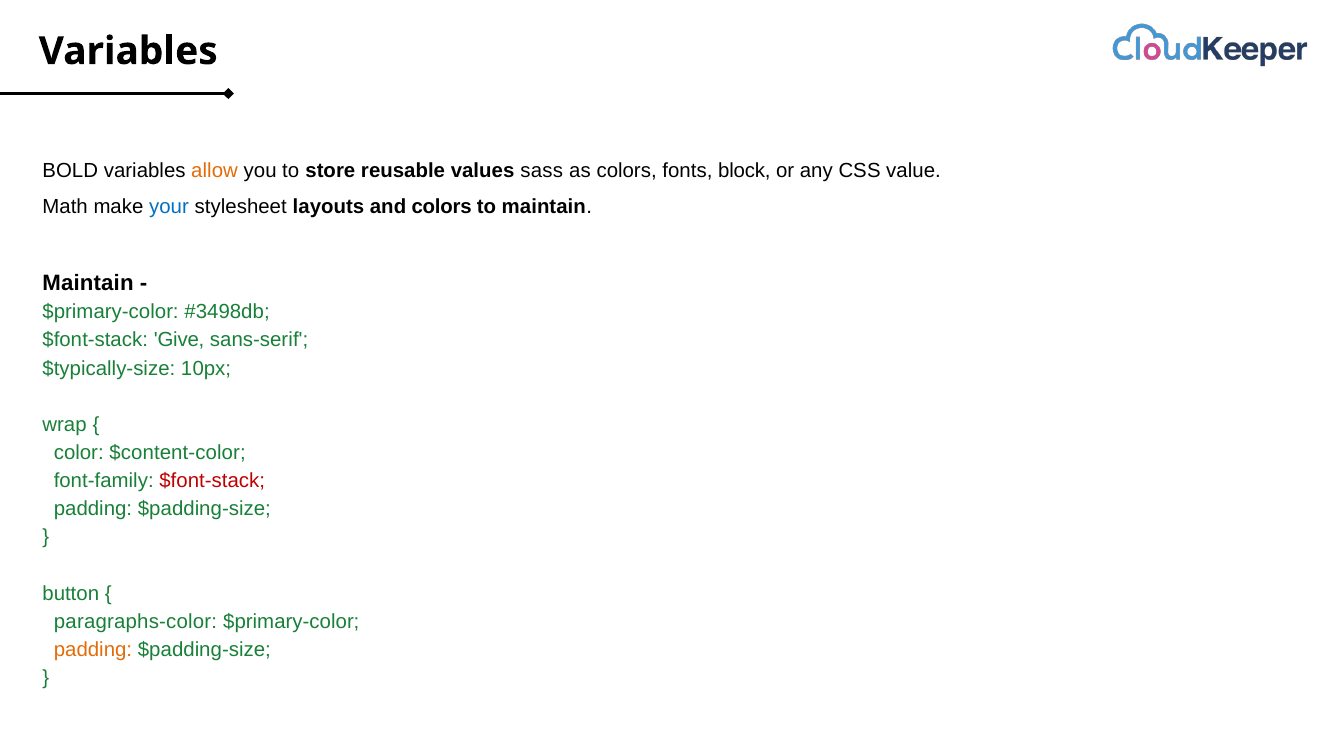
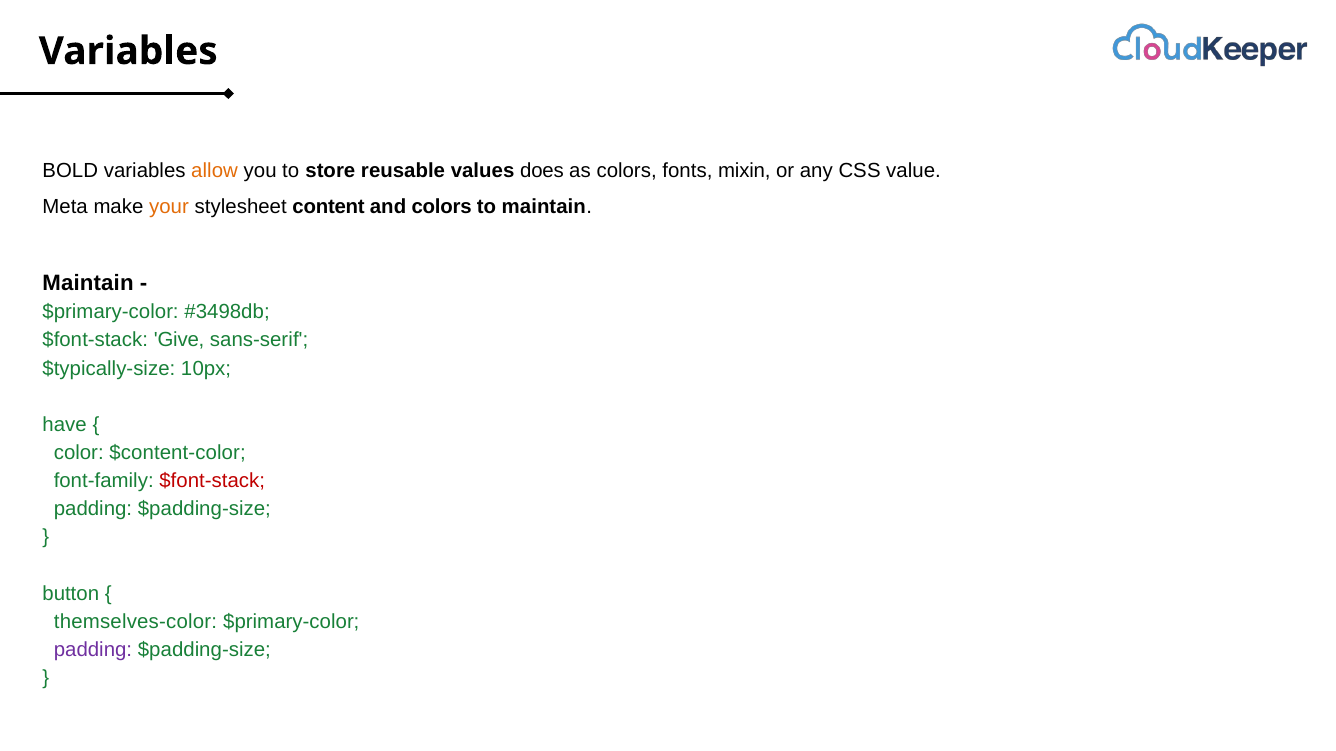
sass: sass -> does (542, 171)
block: block -> mixin (744, 171)
Math: Math -> Meta (65, 207)
your colour: blue -> orange (169, 207)
layouts: layouts -> content (329, 207)
wrap: wrap -> have (65, 425)
paragraphs-color: paragraphs-color -> themselves-color (135, 622)
padding colour: orange -> purple (93, 650)
